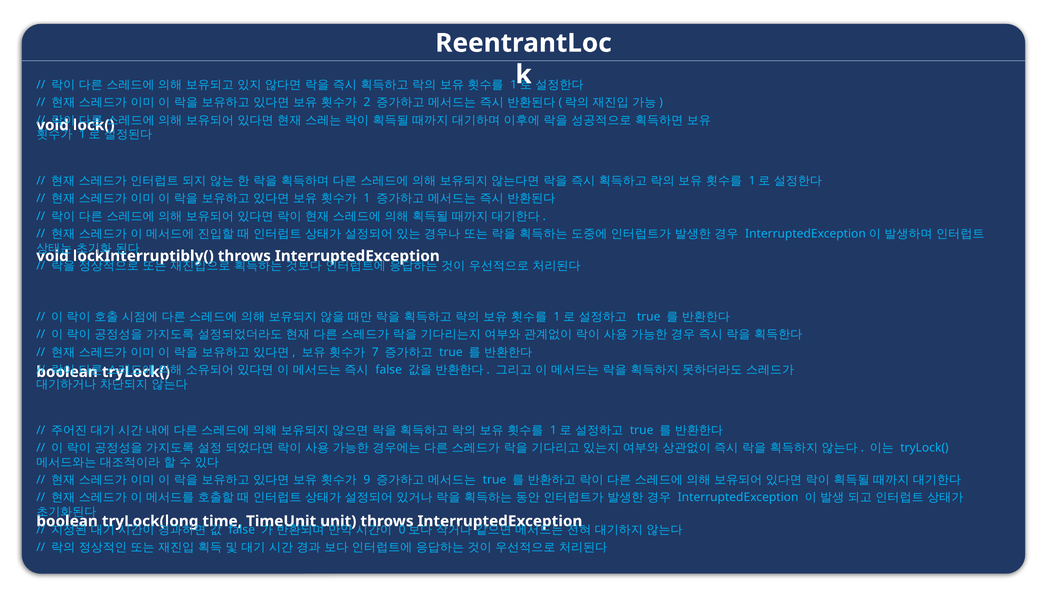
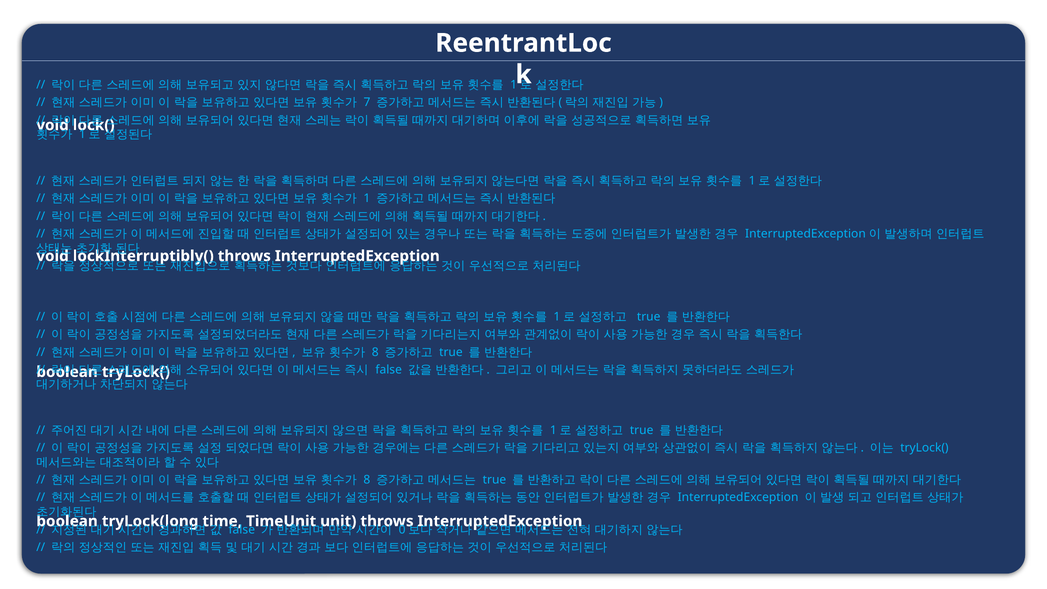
2: 2 -> 7 (367, 102)
7: 7 -> 8 (375, 352)
9: 9 -> 8 (367, 480)
